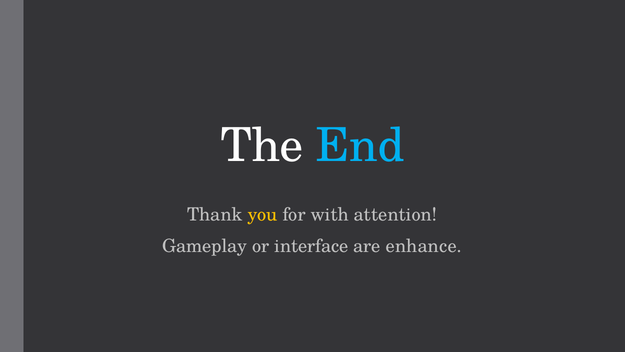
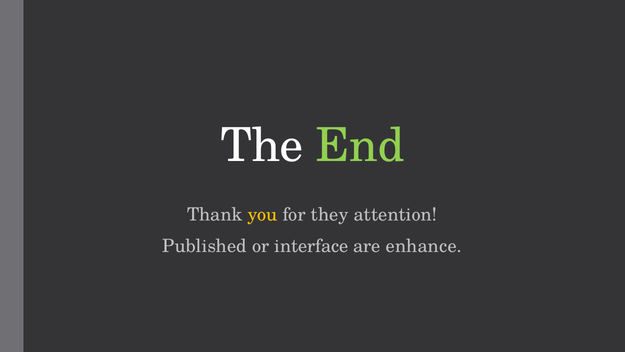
End colour: light blue -> light green (360, 146)
with: with -> they (330, 215)
Gameplay: Gameplay -> Published (205, 246)
